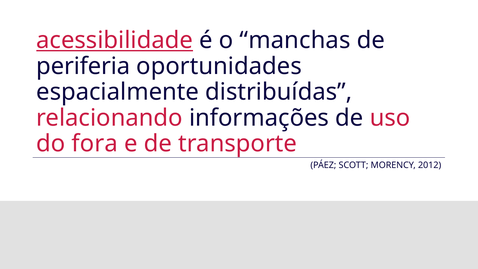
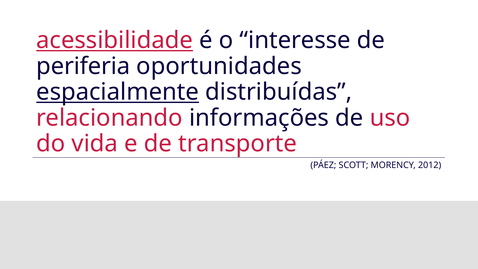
manchas: manchas -> interesse (295, 40)
espacialmente underline: none -> present (118, 92)
fora: fora -> vida (95, 144)
